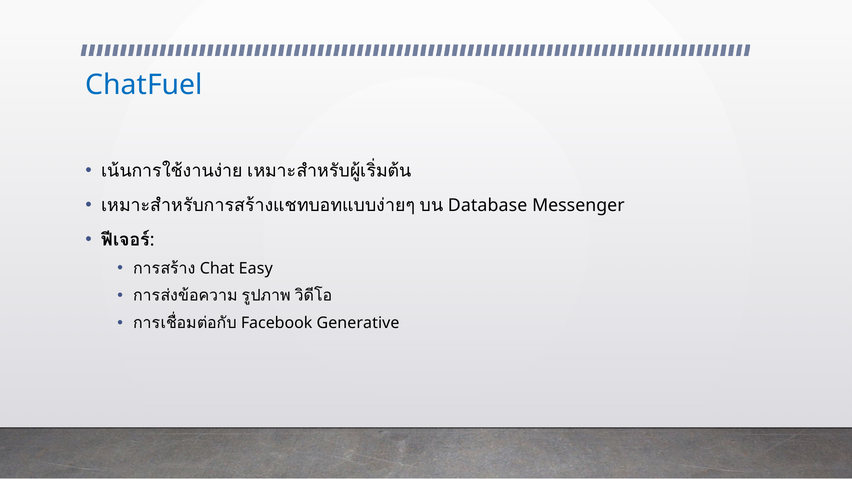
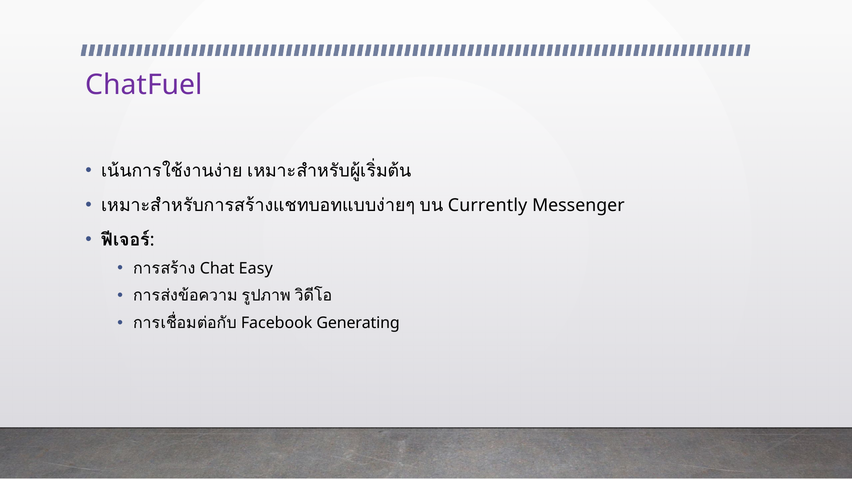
ChatFuel colour: blue -> purple (144, 85)
Database: Database -> Currently (488, 206)
Generative: Generative -> Generating (358, 323)
